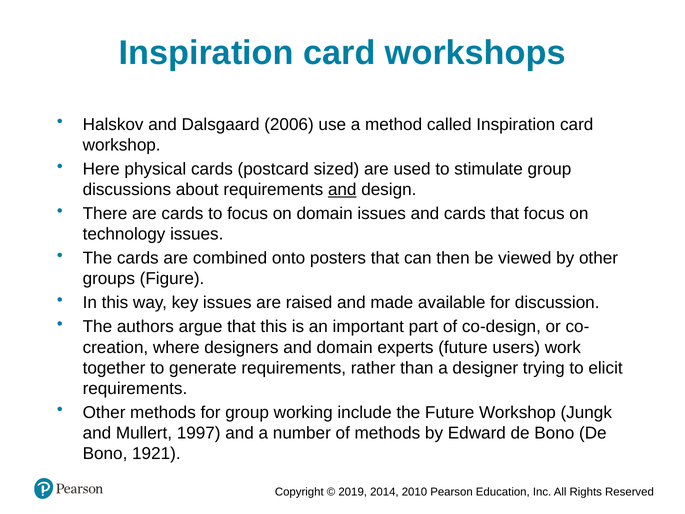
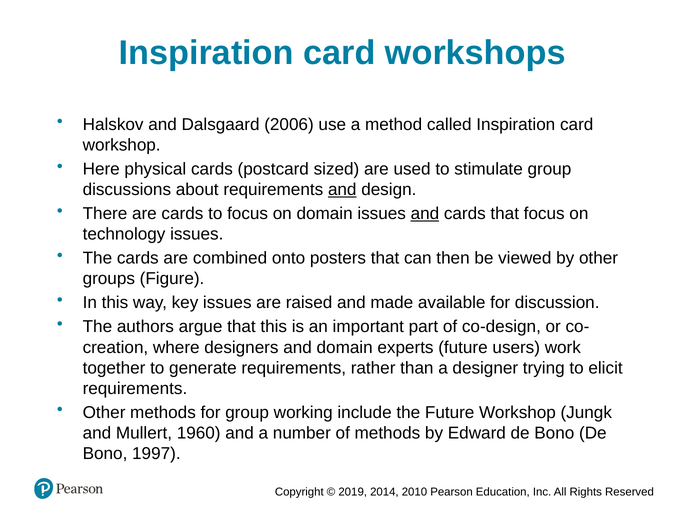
and underline: none -> present (425, 214)
1997: 1997 -> 1960 (199, 433)
1921: 1921 -> 1997 (156, 453)
